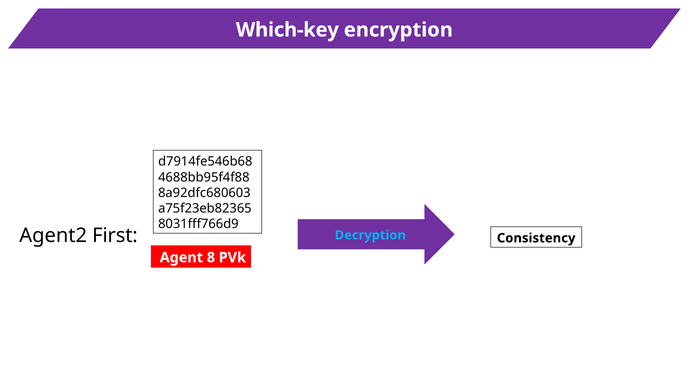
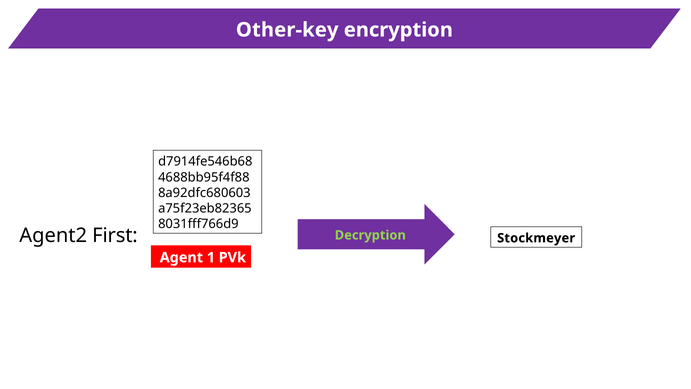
Which-key: Which-key -> Other-key (287, 30)
Decryption colour: light blue -> light green (370, 235)
Consistency: Consistency -> Stockmeyer (536, 238)
8: 8 -> 1 (211, 257)
